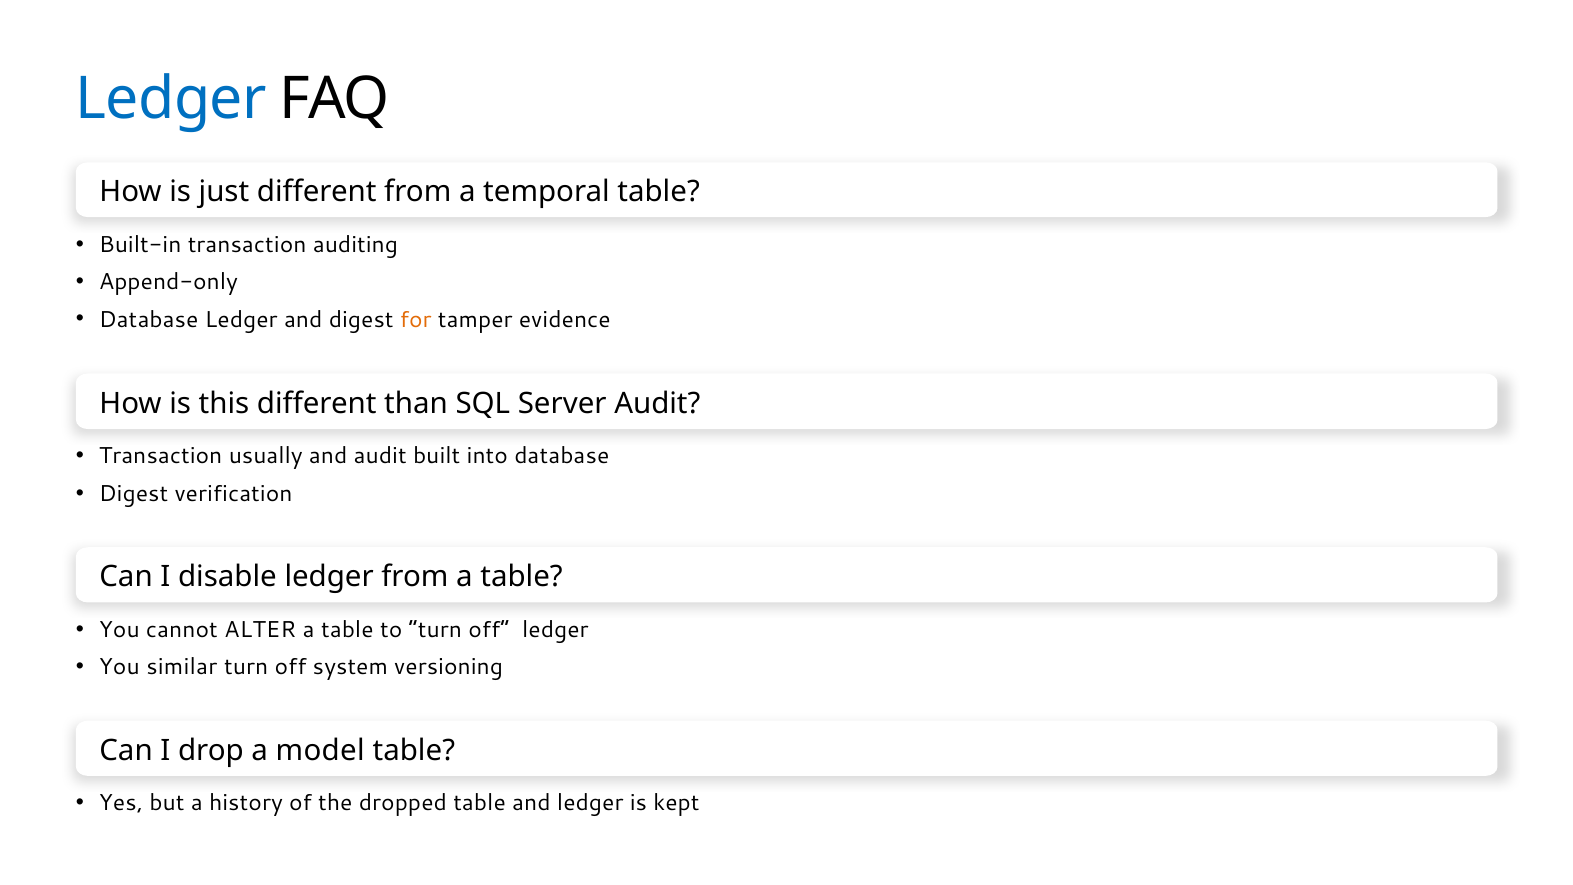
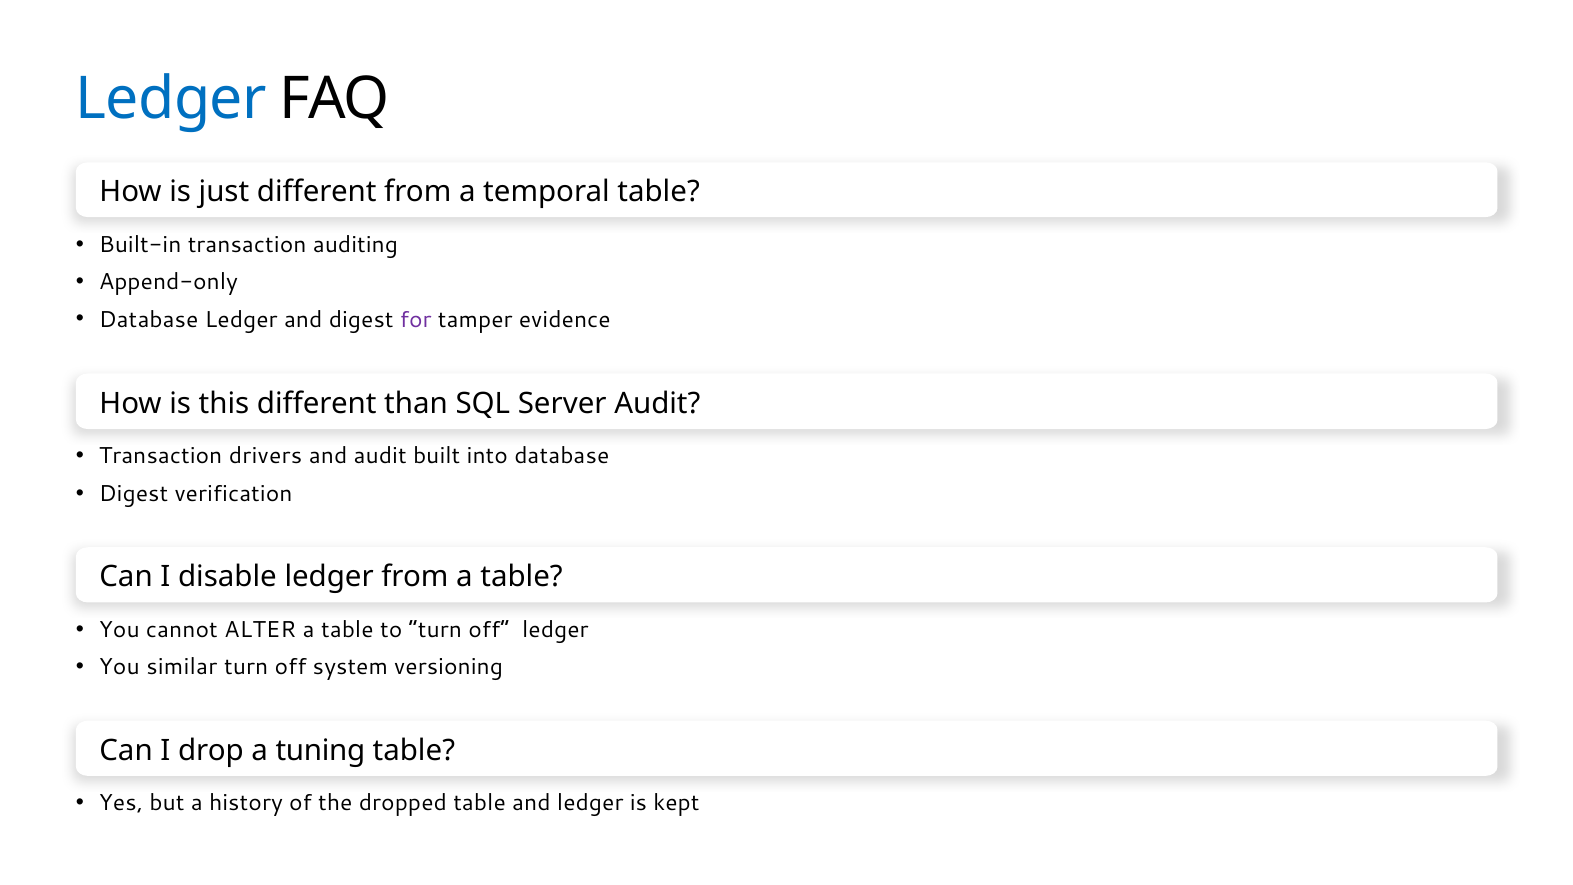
for colour: orange -> purple (416, 320)
usually: usually -> drivers (266, 456)
model: model -> tuning (320, 750)
